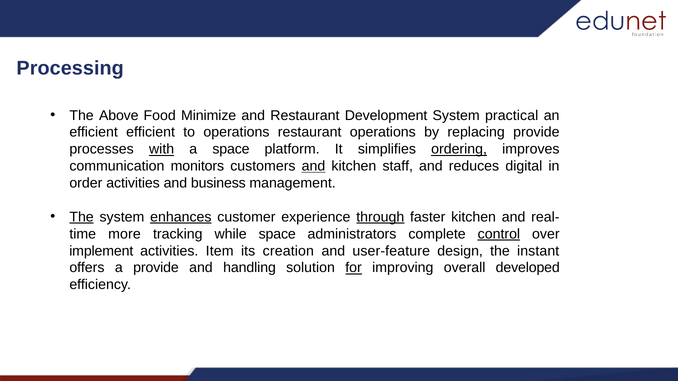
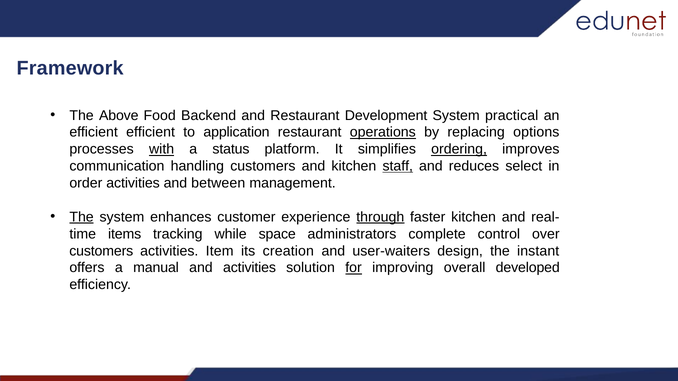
Processing: Processing -> Framework (70, 68)
Minimize: Minimize -> Backend (209, 115)
to operations: operations -> application (237, 132)
operations underline: none -> present (383, 132)
replacing provide: provide -> options (536, 132)
a space: space -> status (231, 149)
monitors: monitors -> handling (197, 166)
and underline: present -> none (313, 166)
staff underline: none -> present (398, 166)
digital: digital -> select (524, 166)
business: business -> between (218, 183)
enhances underline: present -> none (181, 217)
more: more -> items (125, 234)
control underline: present -> none (499, 234)
implement: implement -> customers (101, 251)
user-feature: user-feature -> user-waiters (391, 251)
a provide: provide -> manual (156, 268)
and handling: handling -> activities (250, 268)
